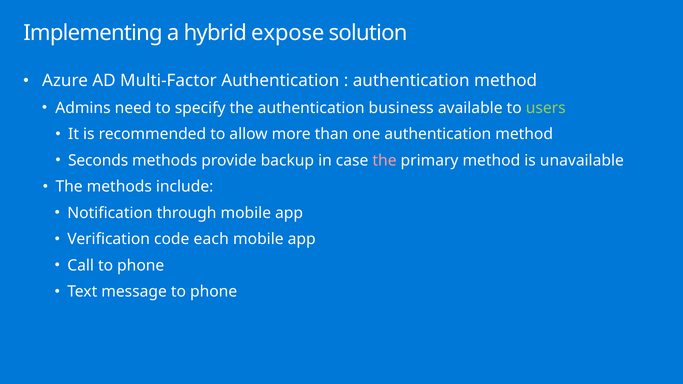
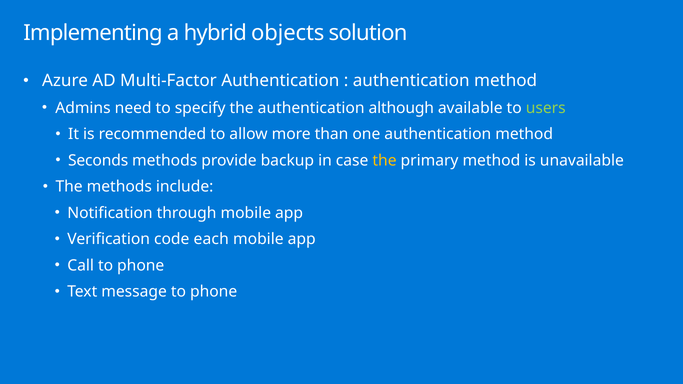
expose: expose -> objects (288, 33)
business: business -> although (401, 108)
the colour: pink -> yellow (384, 160)
